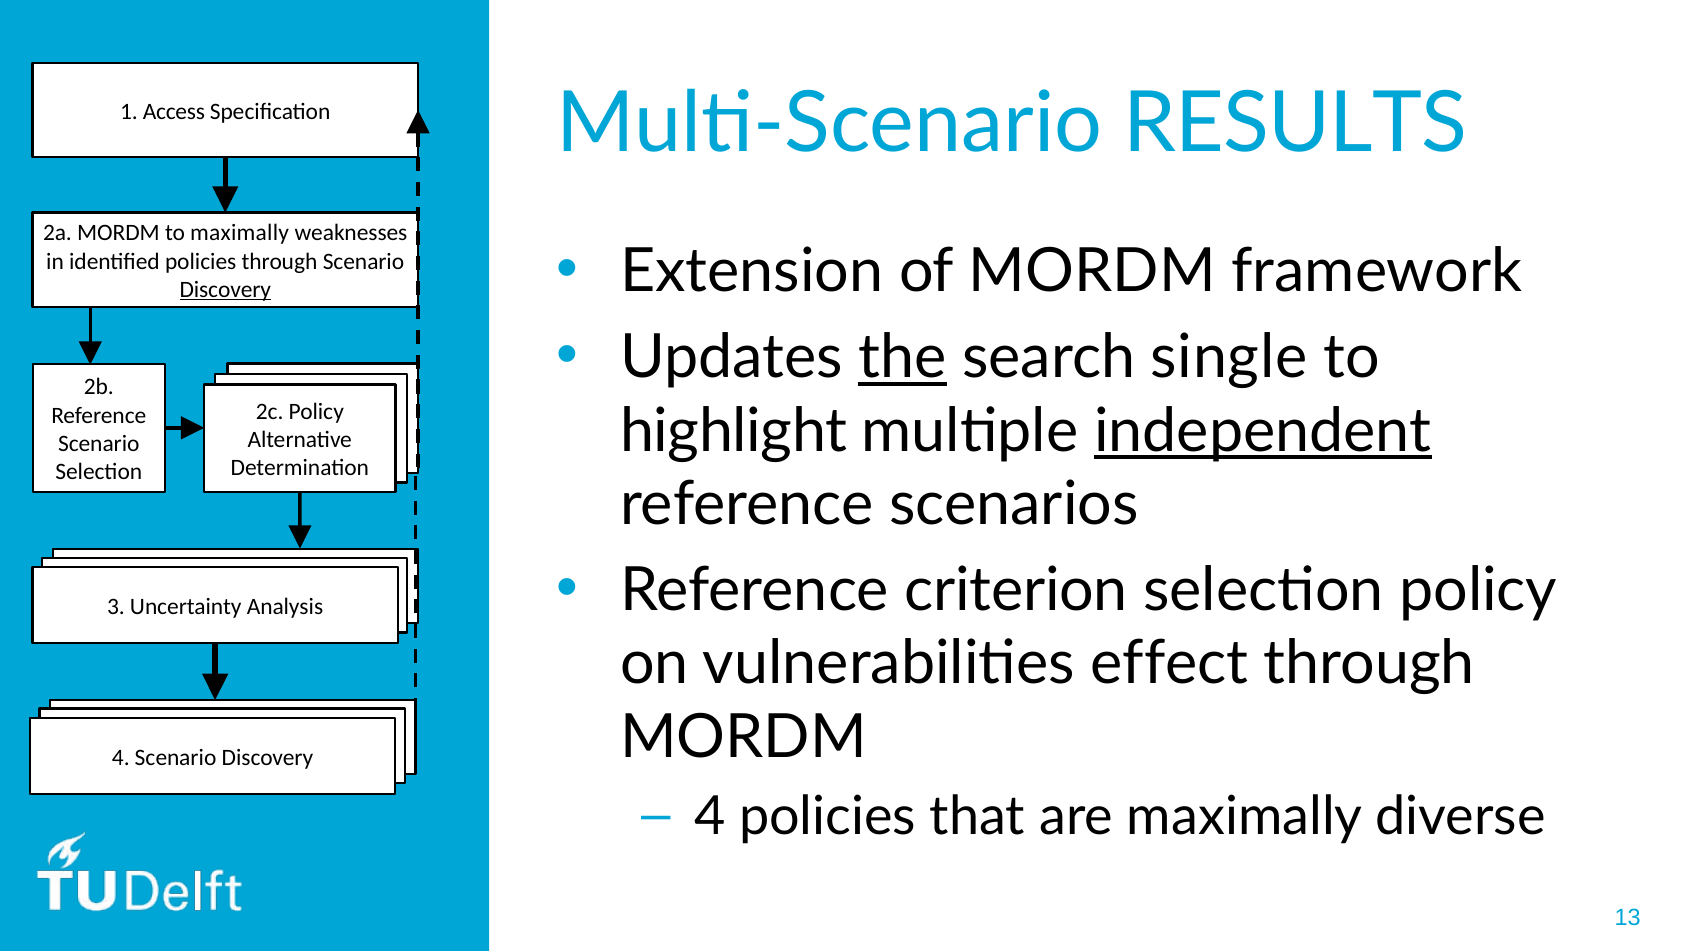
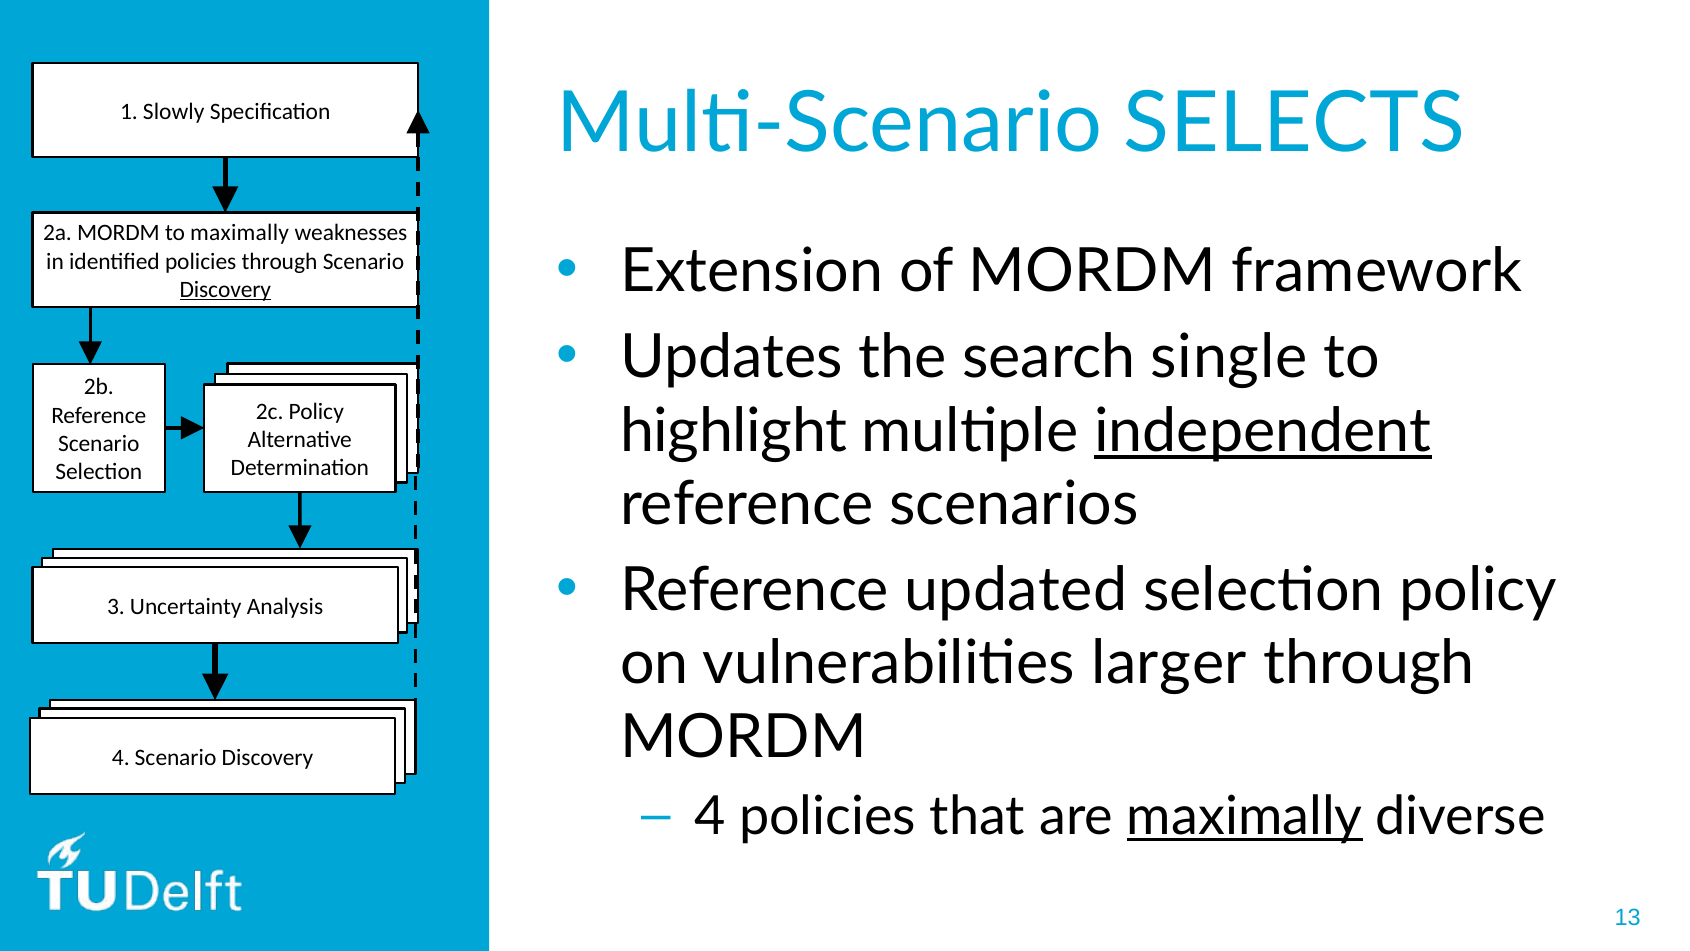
RESULTS: RESULTS -> SELECTS (1295, 123)
Access: Access -> Slowly (174, 112)
the underline: present -> none (903, 358)
criterion: criterion -> updated (1016, 590)
effect: effect -> larger (1169, 663)
maximally underline: none -> present (1245, 816)
